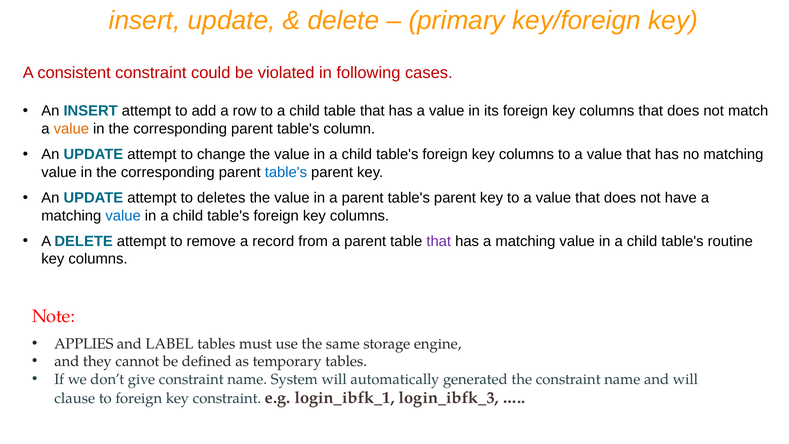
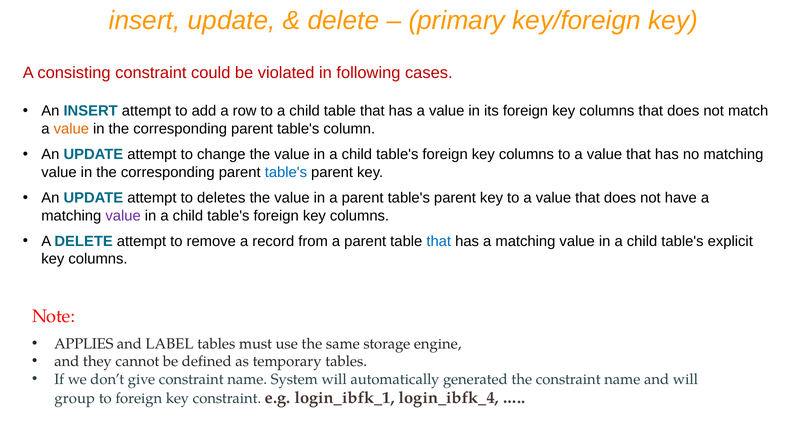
consistent: consistent -> consisting (74, 73)
value colour: blue -> purple (123, 216)
that colour: purple -> blue (439, 241)
routine: routine -> explicit (730, 241)
clause: clause -> group (75, 398)
login_ibfk_3: login_ibfk_3 -> login_ibfk_4 (449, 398)
